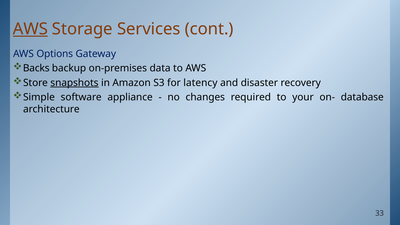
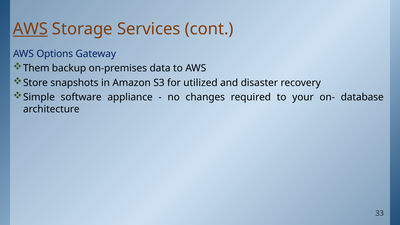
Backs: Backs -> Them (36, 68)
snapshots underline: present -> none (74, 83)
latency: latency -> utilized (200, 83)
